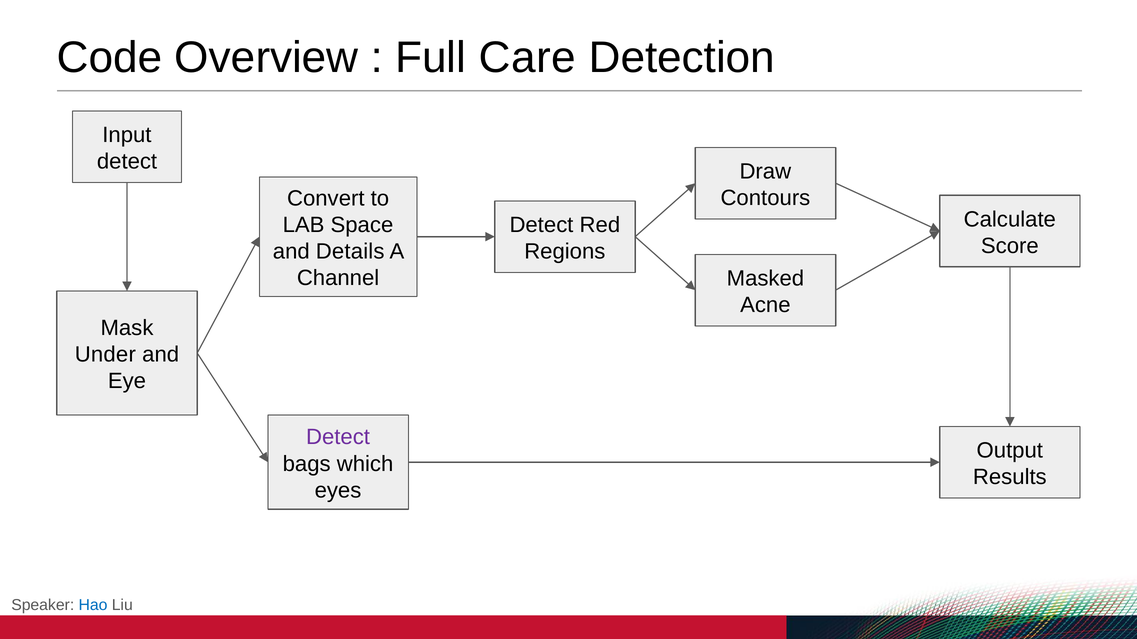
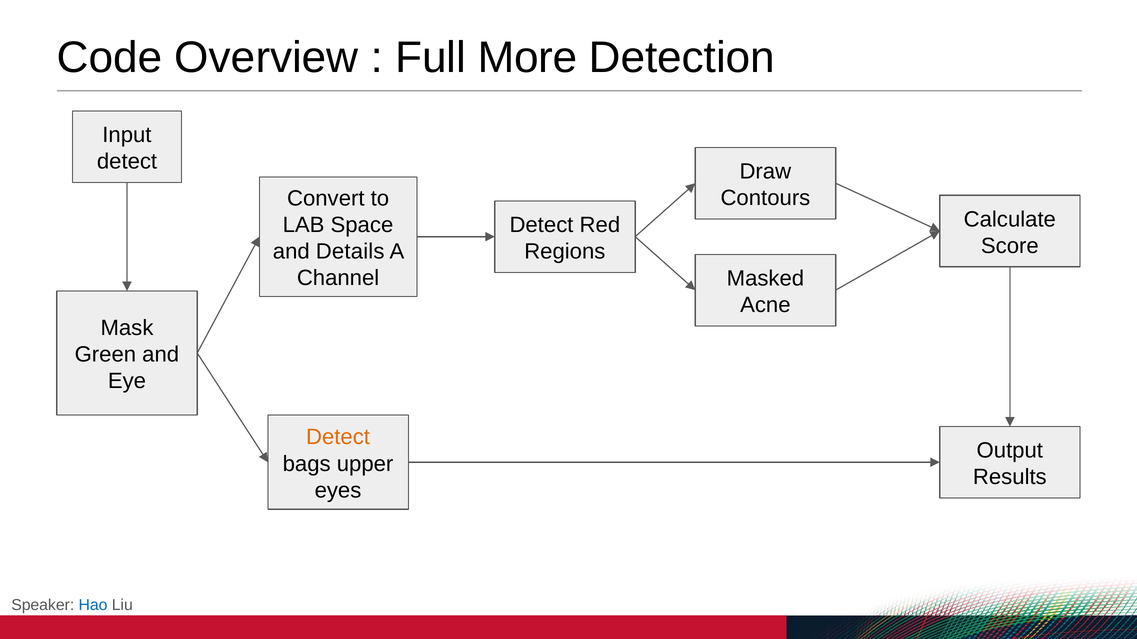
Care: Care -> More (528, 58)
Under: Under -> Green (105, 355)
Detect colour: purple -> orange (338, 438)
which: which -> upper (365, 464)
